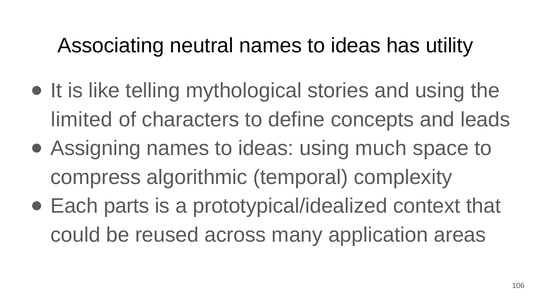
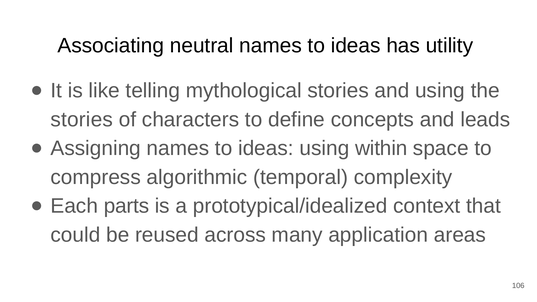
limited: limited -> stories (82, 120)
much: much -> within (381, 148)
